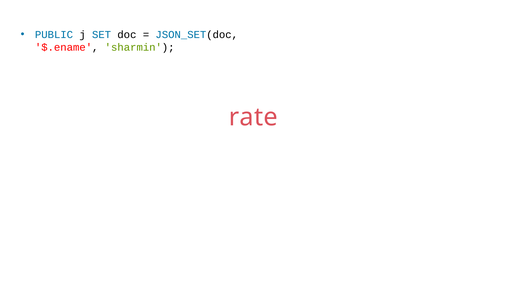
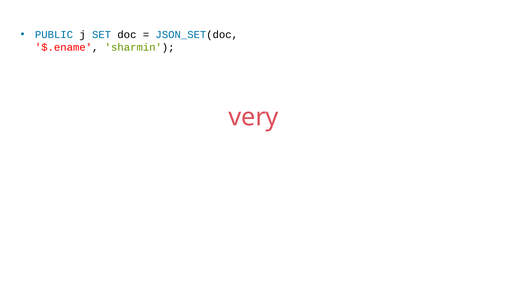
rate: rate -> very (254, 117)
